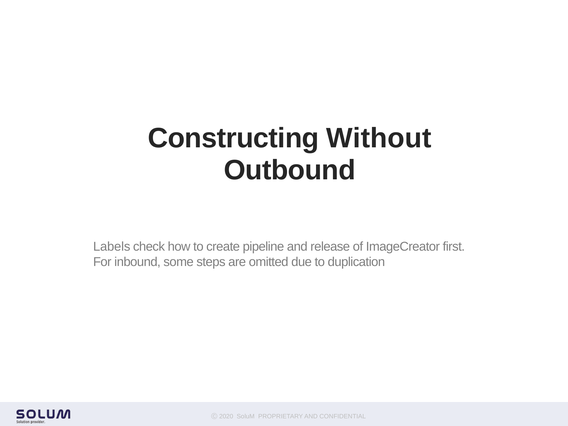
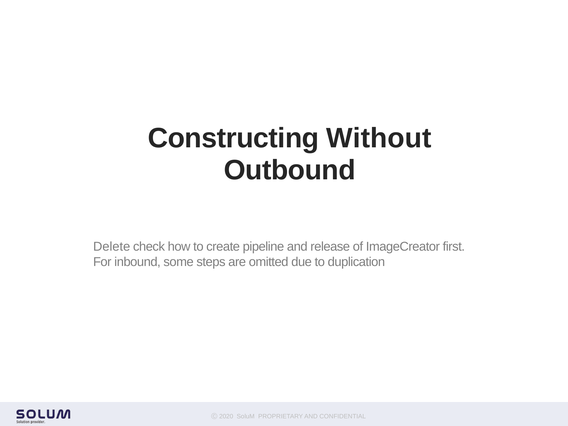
Labels: Labels -> Delete (112, 247)
